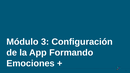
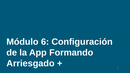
3: 3 -> 6 (45, 42)
Emociones: Emociones -> Arriesgado (30, 63)
